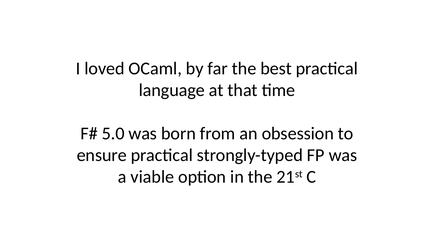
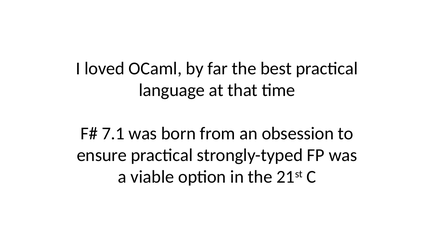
5.0: 5.0 -> 7.1 (113, 133)
